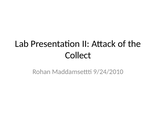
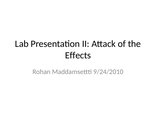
Collect: Collect -> Effects (78, 55)
